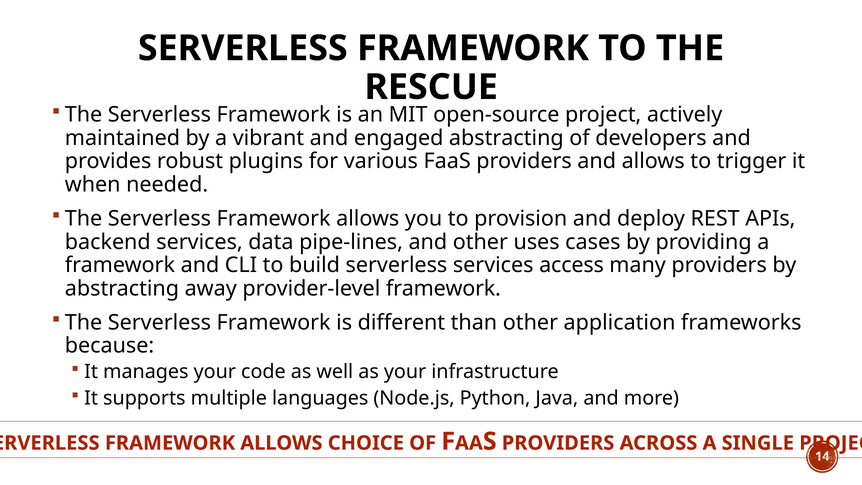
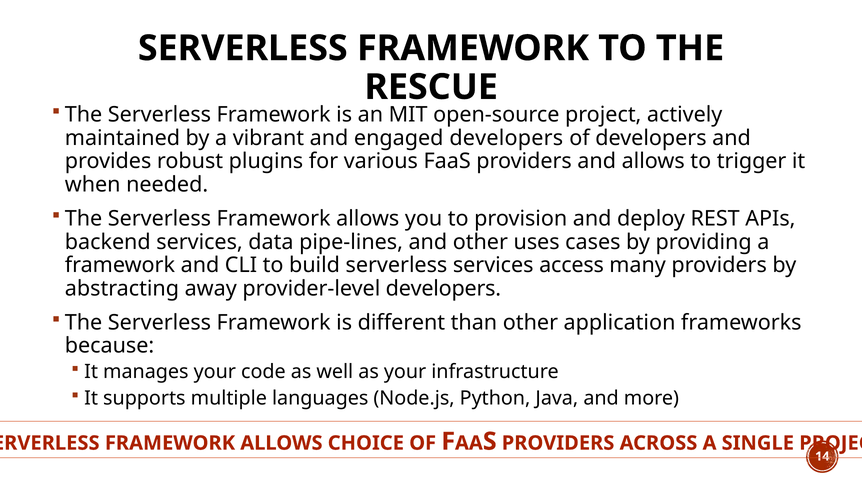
engaged abstracting: abstracting -> developers (506, 138)
provider-level framework: framework -> developers (443, 288)
